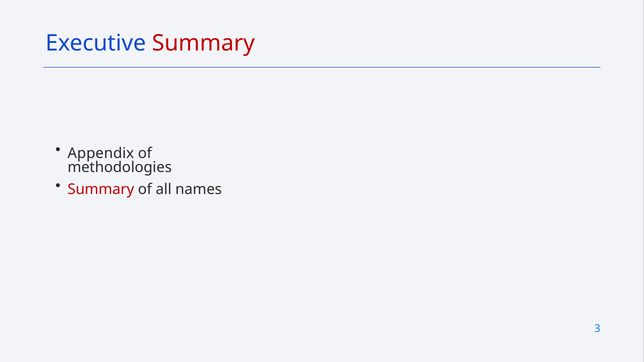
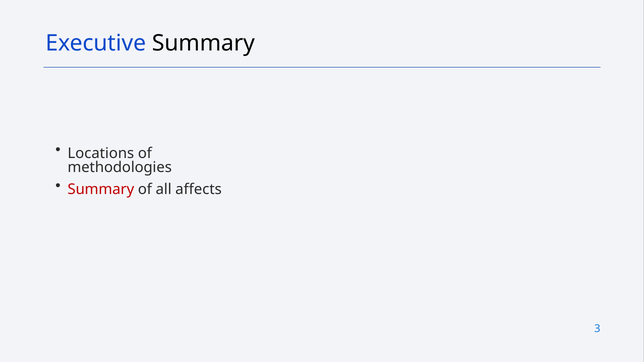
Summary colour: red -> black (203, 43)
Appendix: Appendix -> Locations (101, 154)
names: names -> affects (199, 189)
